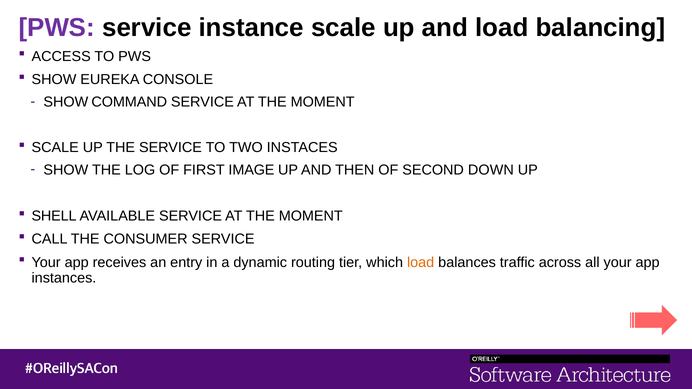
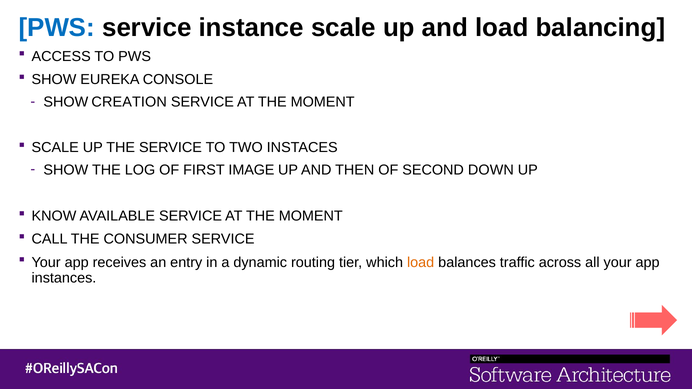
PWS colour: purple -> blue (57, 28)
COMMAND: COMMAND -> CREATION (129, 102)
SHELL: SHELL -> KNOW (54, 216)
